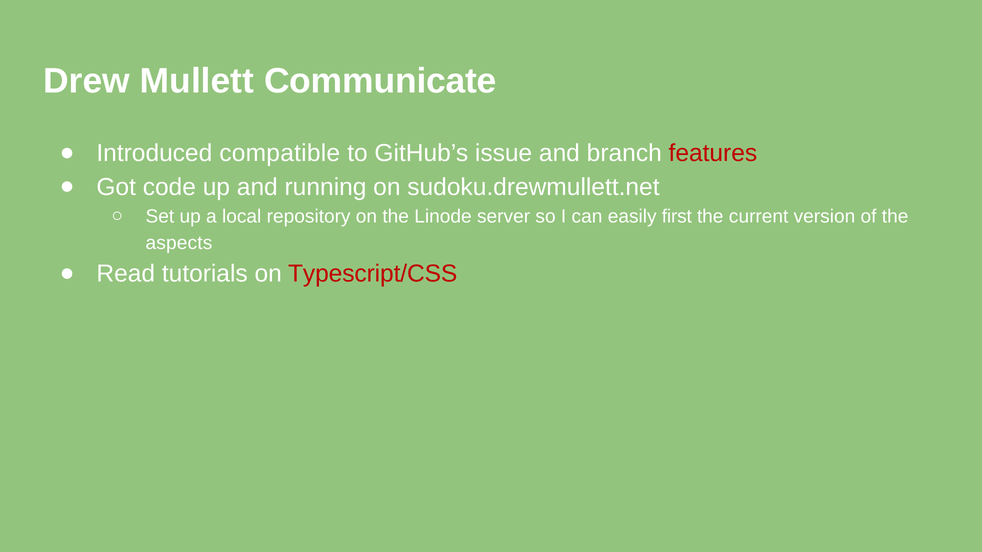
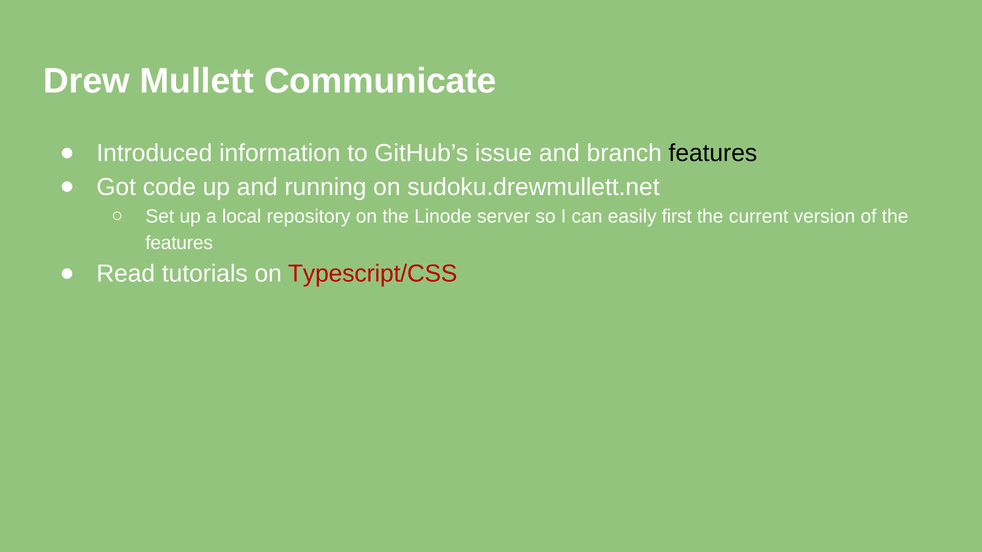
compatible: compatible -> information (280, 153)
features colour: red -> black (713, 153)
aspects: aspects -> features (179, 243)
